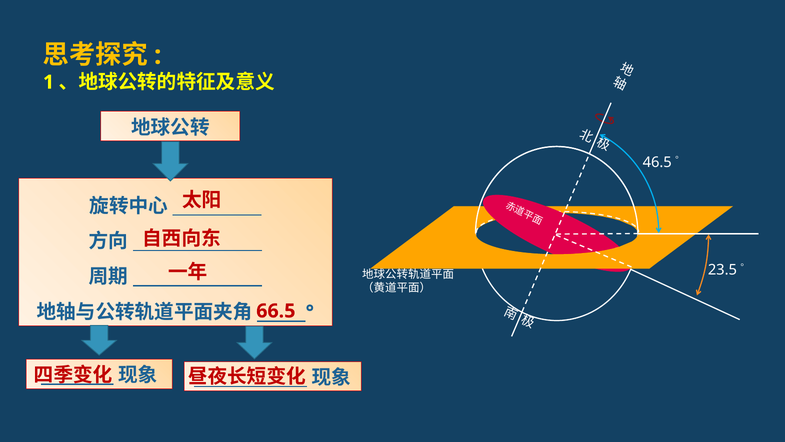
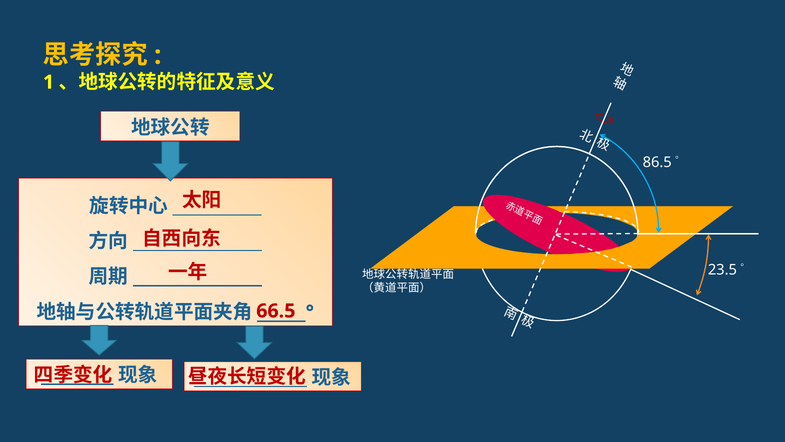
46.5: 46.5 -> 86.5 (657, 162)
